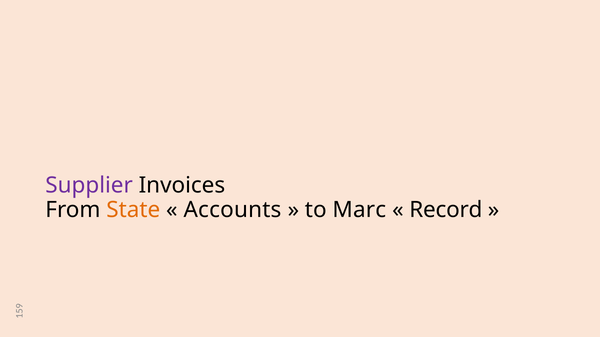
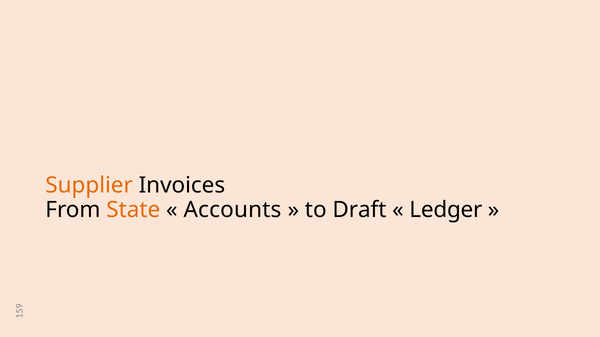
Supplier colour: purple -> orange (89, 186)
Marc: Marc -> Draft (359, 210)
Record: Record -> Ledger (446, 210)
